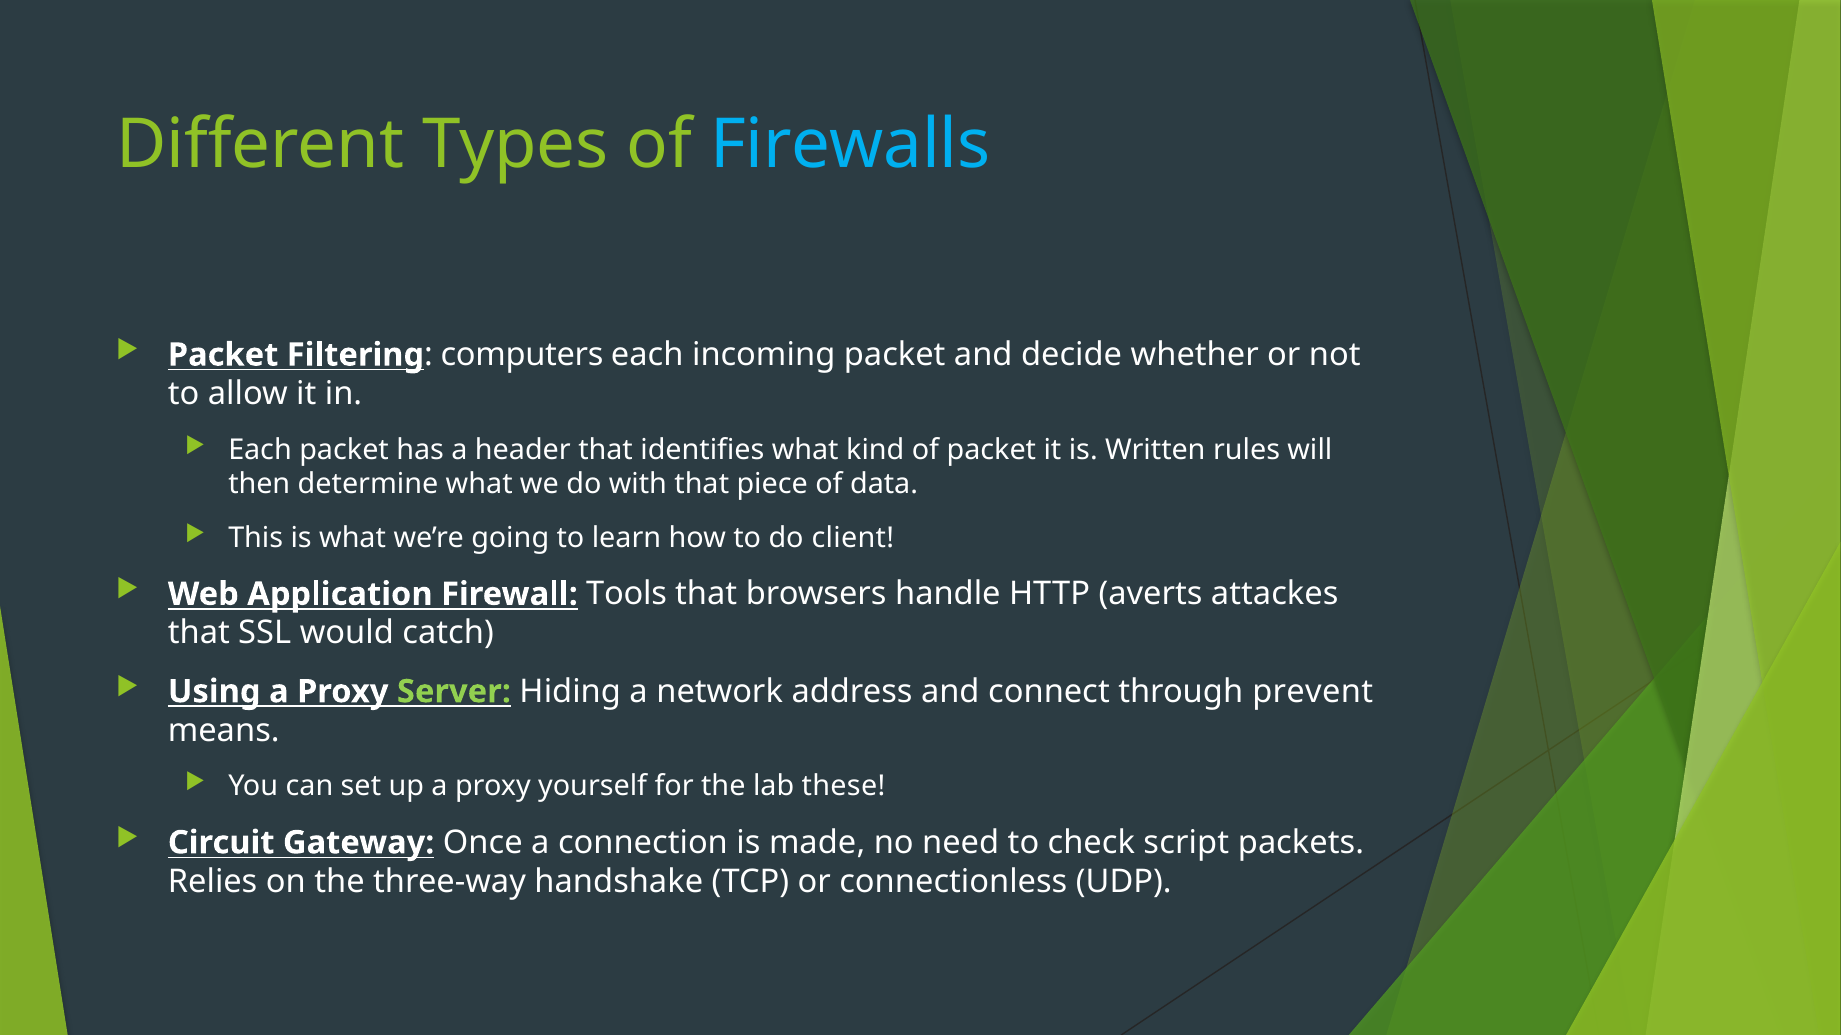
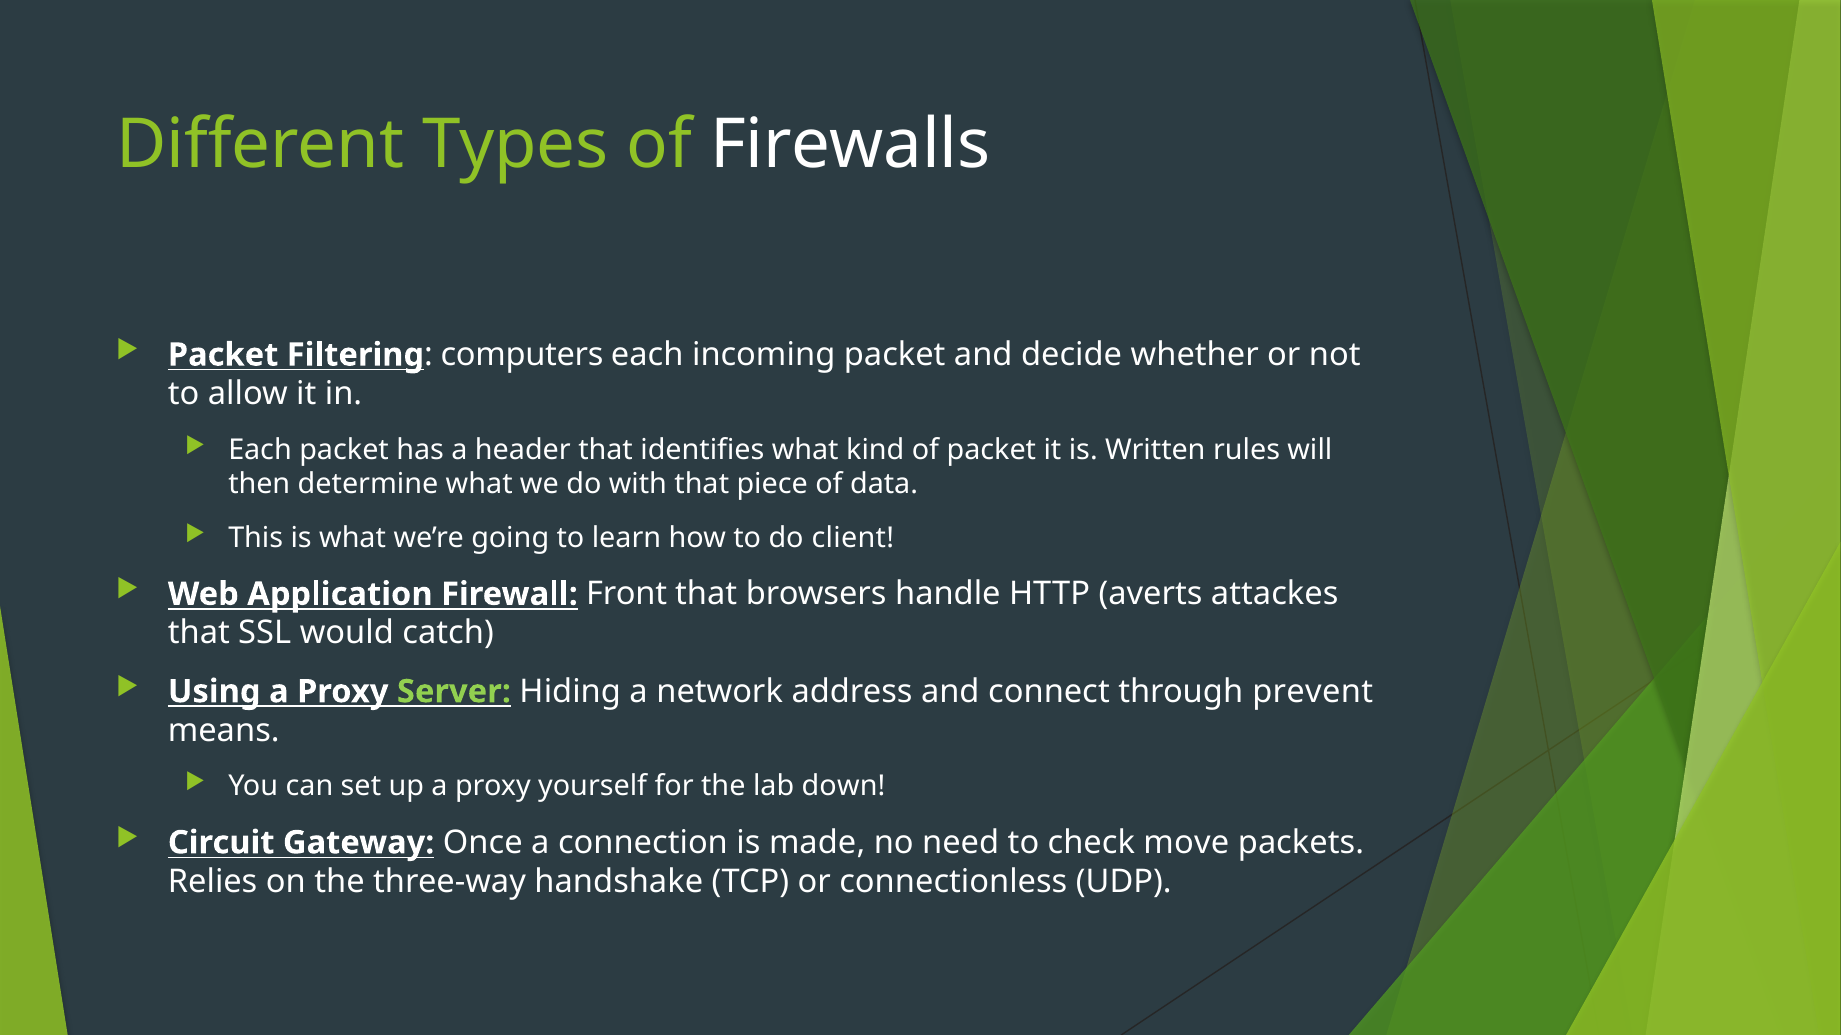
Firewalls colour: light blue -> white (850, 145)
Tools: Tools -> Front (627, 594)
these: these -> down (844, 787)
script: script -> move (1186, 843)
